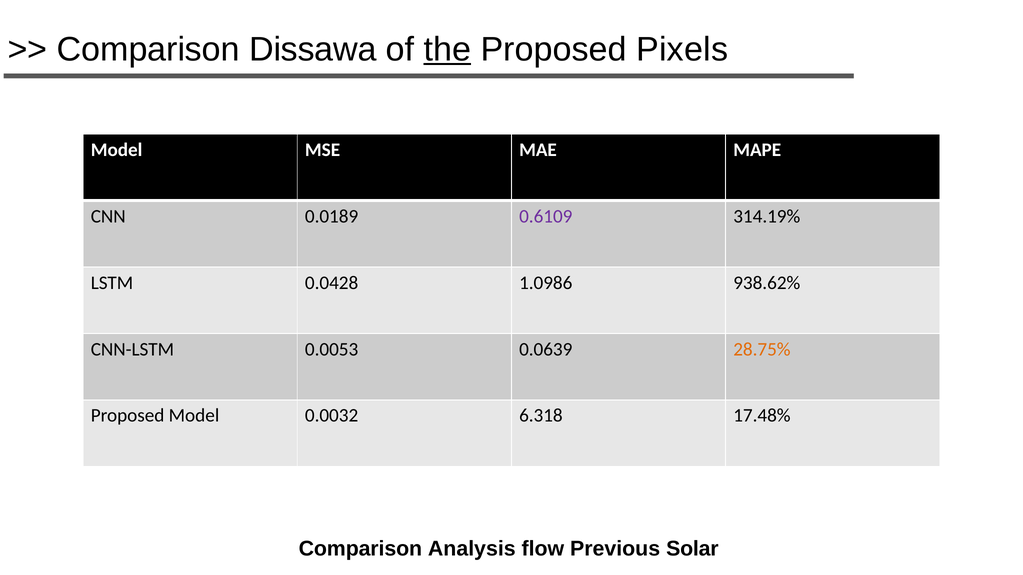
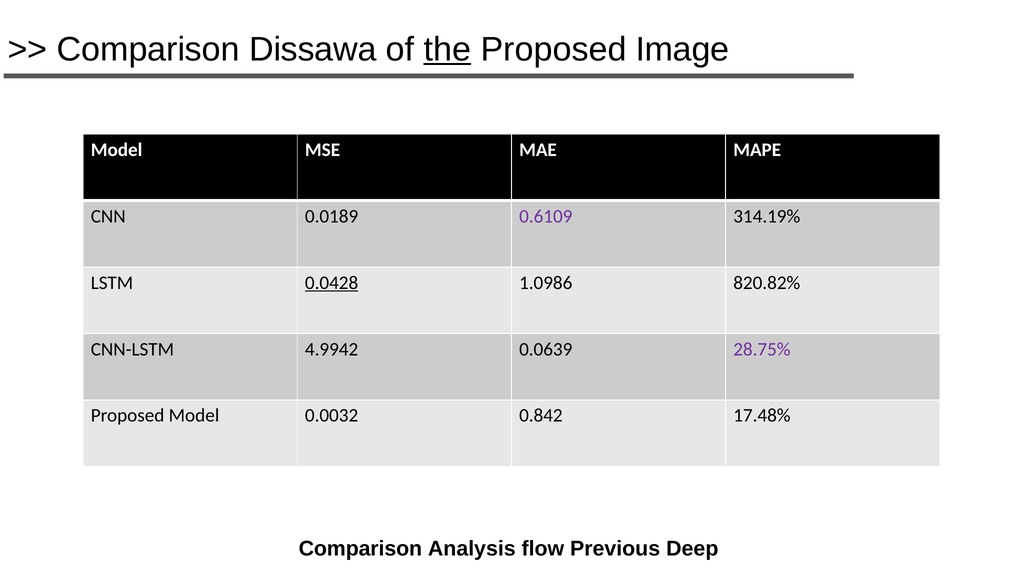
Pixels: Pixels -> Image (682, 49)
0.0428 underline: none -> present (332, 283)
938.62%: 938.62% -> 820.82% (767, 283)
0.0053: 0.0053 -> 4.9942 (332, 350)
28.75% colour: orange -> purple (762, 350)
6.318: 6.318 -> 0.842 (541, 416)
Solar: Solar -> Deep (692, 549)
